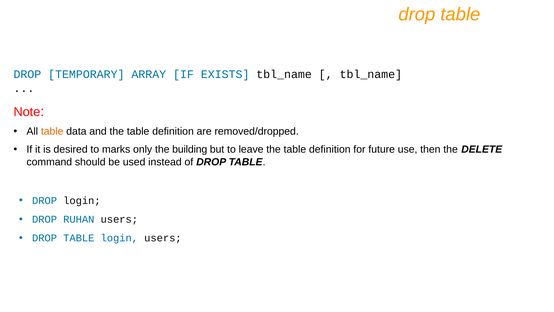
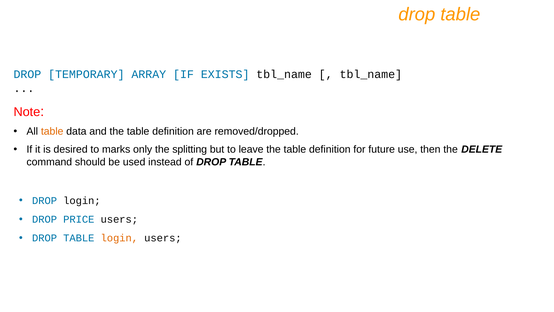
building: building -> splitting (190, 149)
RUHAN: RUHAN -> PRICE (79, 219)
login colour: blue -> orange (119, 238)
